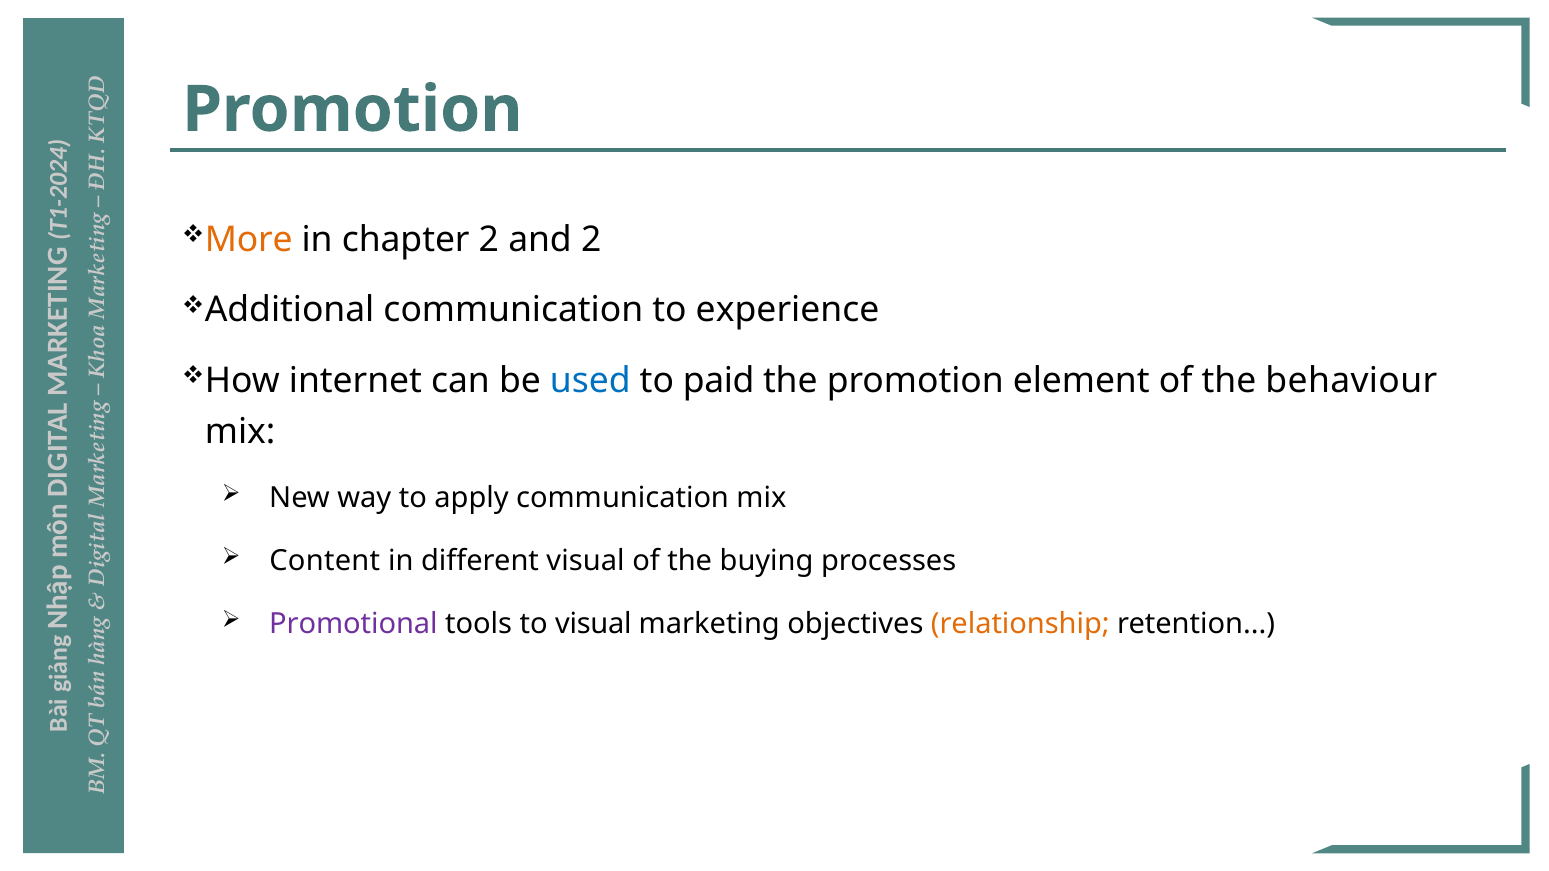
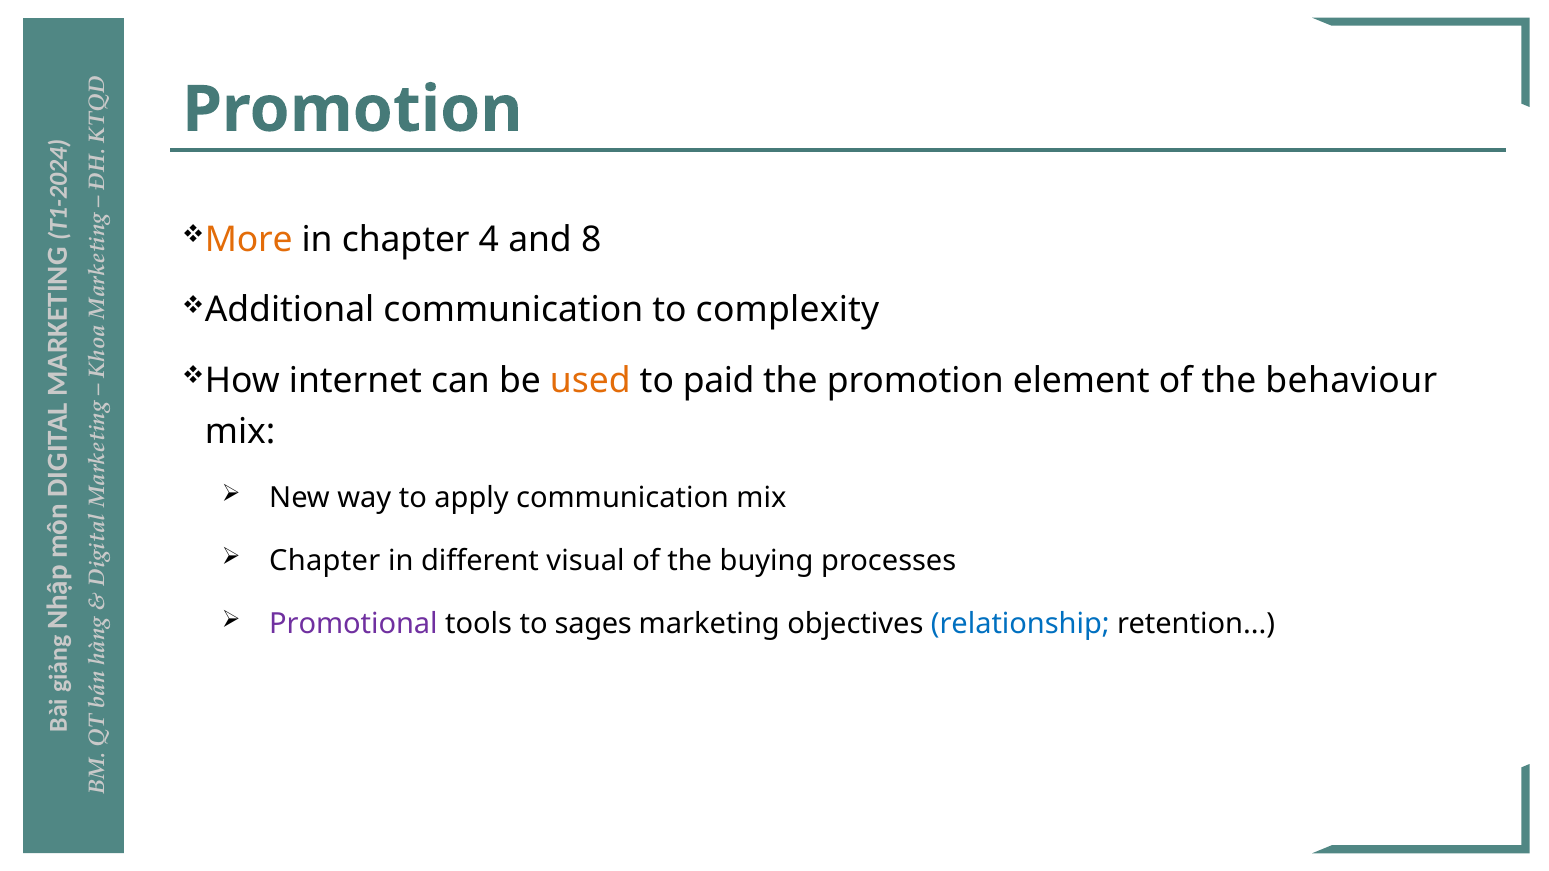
chapter 2: 2 -> 4 (489, 239)
and 2: 2 -> 8 (591, 239)
experience: experience -> complexity (788, 310)
used colour: blue -> orange (590, 380)
Content: Content -> Chapter (325, 561)
to visual: visual -> sages (593, 624)
relationship colour: orange -> blue (1020, 624)
